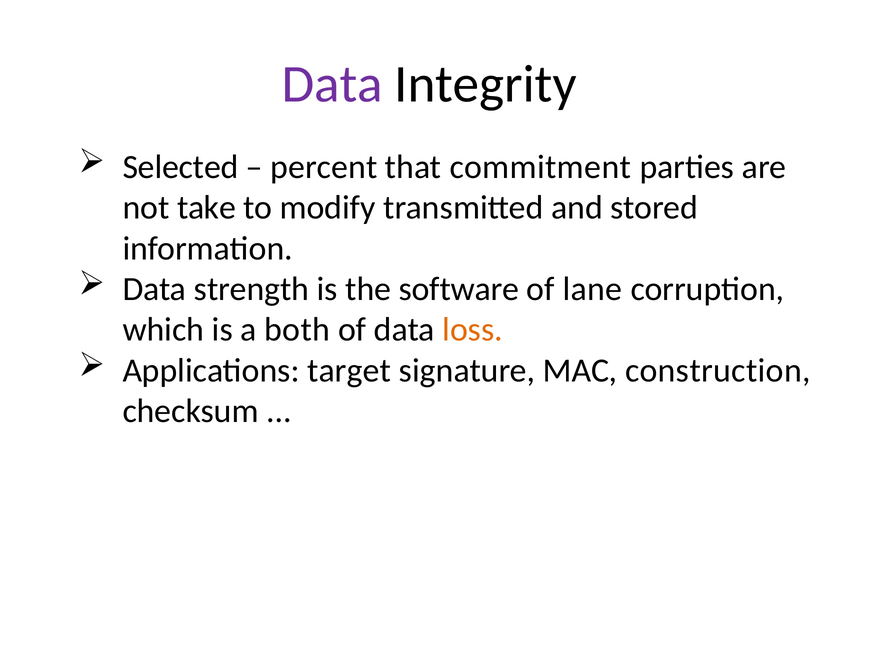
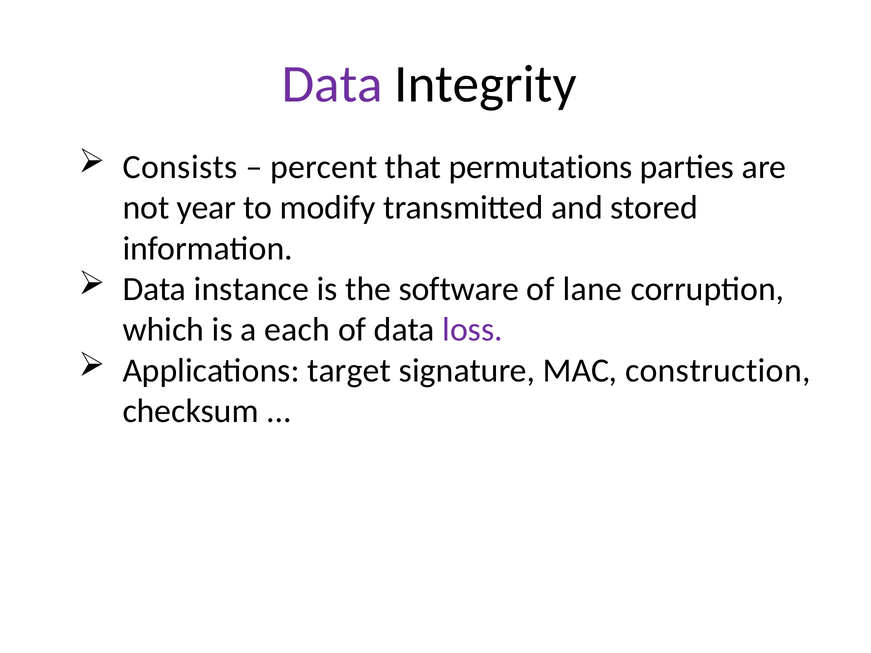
Selected: Selected -> Consists (180, 167)
commitment: commitment -> permutations (541, 167)
take: take -> year (206, 208)
strength: strength -> instance (251, 289)
both: both -> each (297, 330)
loss colour: orange -> purple (473, 330)
